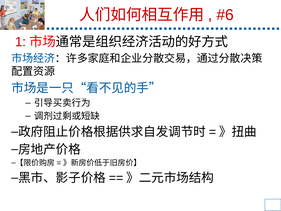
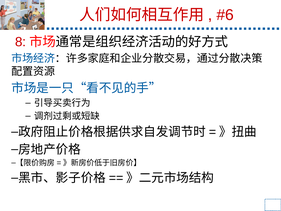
1: 1 -> 8 (21, 42)
